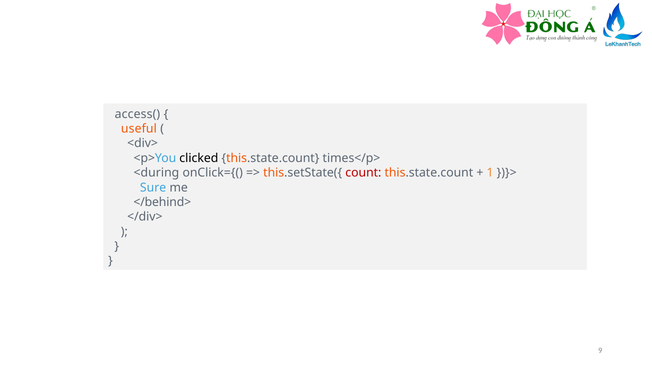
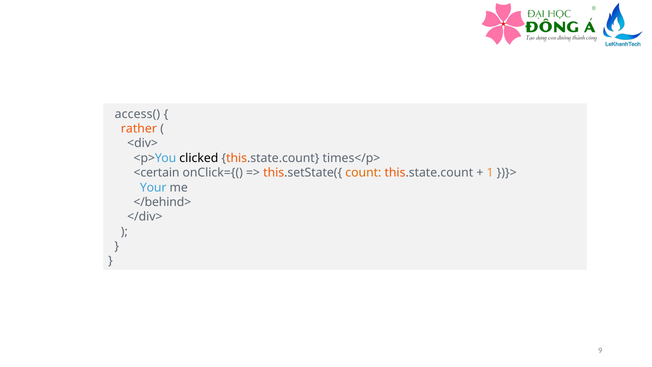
useful: useful -> rather (139, 129)
<during: <during -> <certain (157, 173)
count colour: red -> orange (363, 173)
Sure: Sure -> Your (153, 187)
